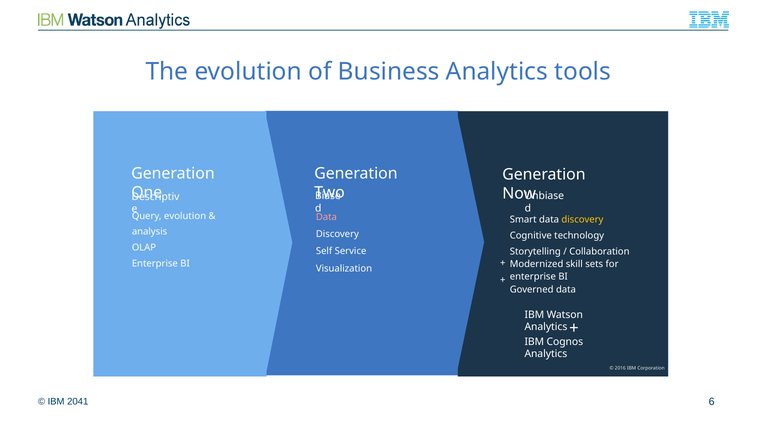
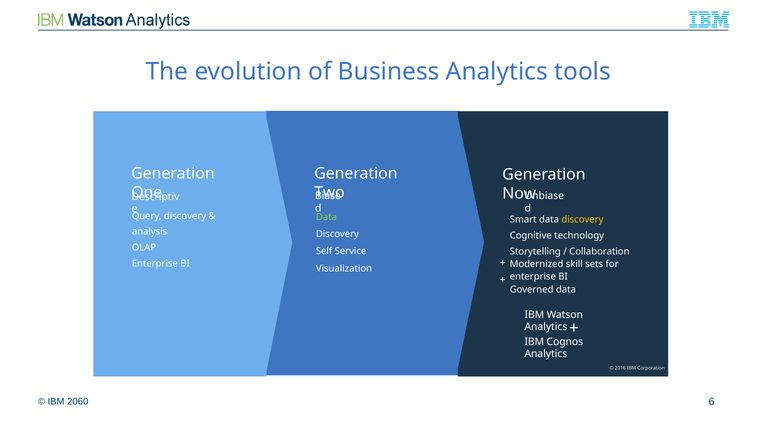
Query evolution: evolution -> discovery (185, 216)
Data colour: pink -> light green (326, 217)
2041: 2041 -> 2060 (78, 401)
